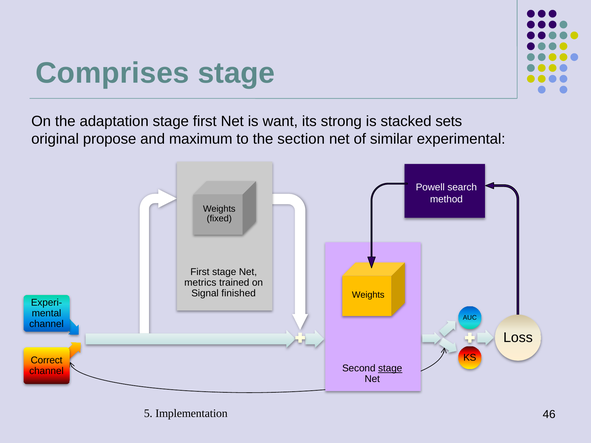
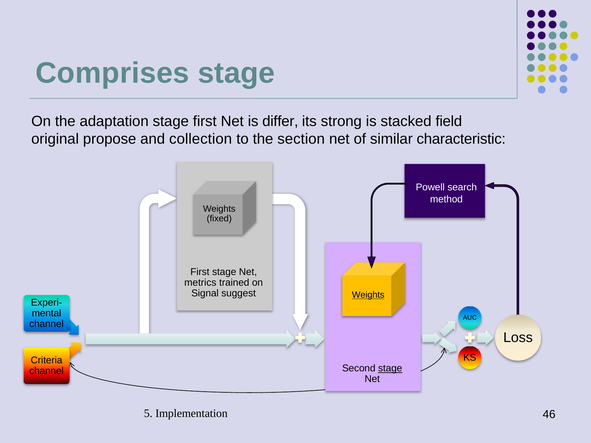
want: want -> differ (280, 121)
sets: sets -> field (449, 121)
maximum: maximum -> collection (201, 139)
experimental: experimental -> characteristic (461, 139)
finished: finished -> suggest (239, 293)
Weights underline: none -> present (368, 295)
Correct: Correct -> Criteria (47, 360)
